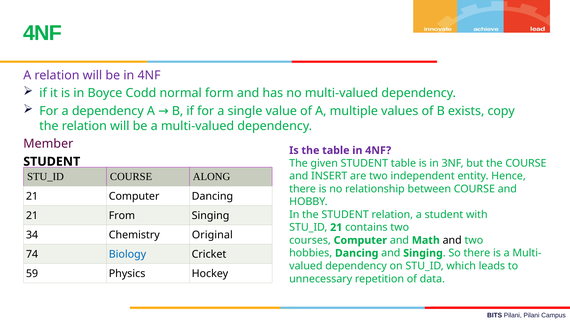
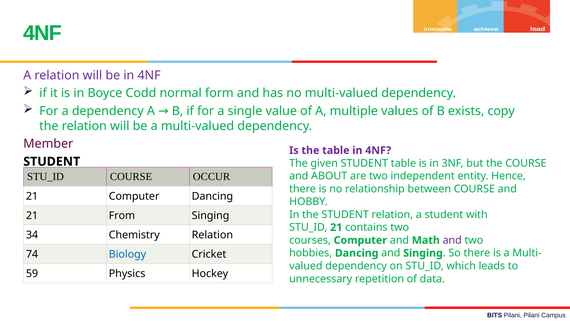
ALONG: ALONG -> OCCUR (212, 177)
INSERT: INSERT -> ABOUT (329, 176)
Chemistry Original: Original -> Relation (212, 235)
and colour: black -> purple (452, 240)
